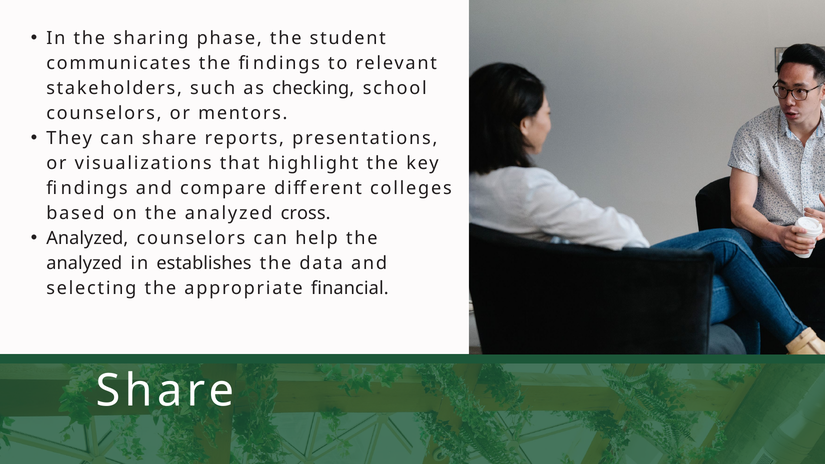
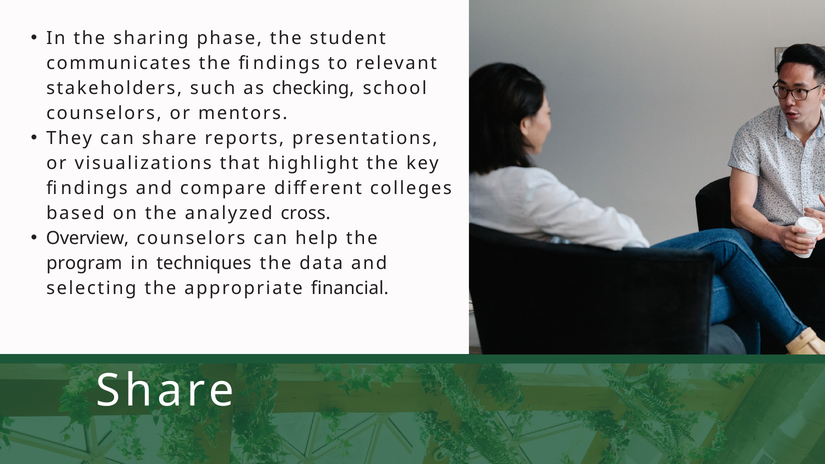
Analyzed: Analyzed -> Overview (87, 238)
analyzed: analyzed -> program (84, 263)
establishes: establishes -> techniques (204, 263)
